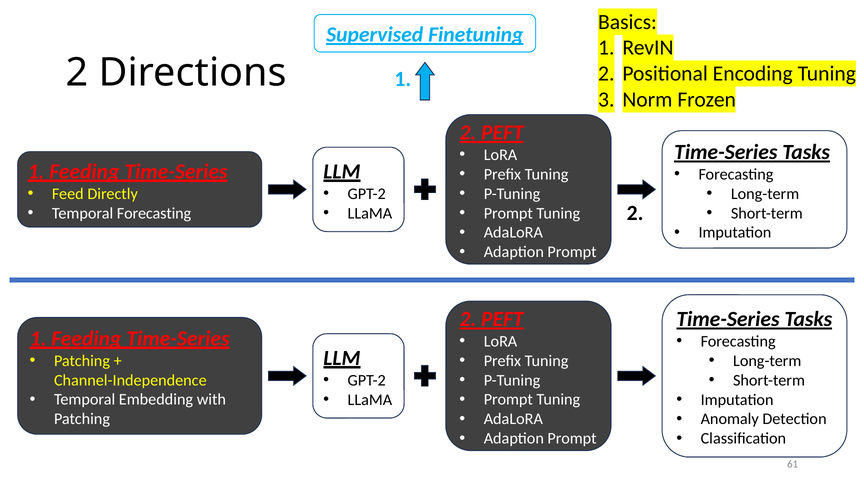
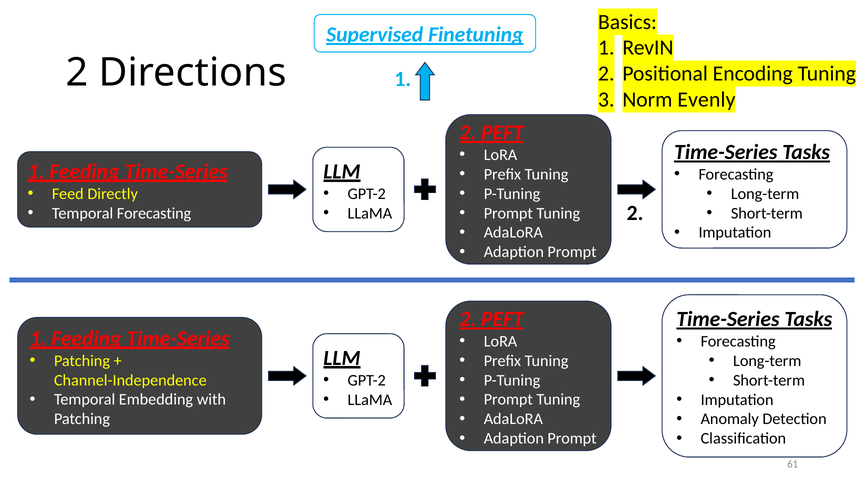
Frozen: Frozen -> Evenly (706, 100)
